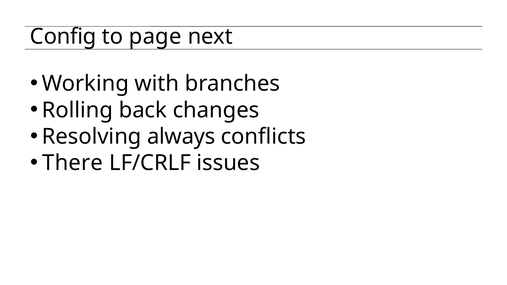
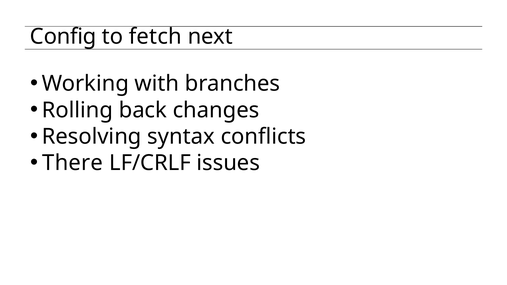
page: page -> fetch (155, 37)
always: always -> syntax (181, 136)
